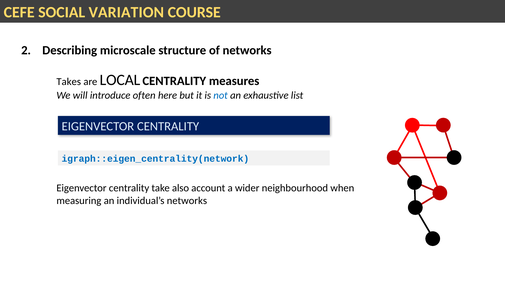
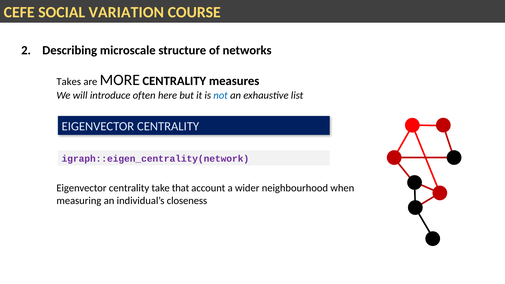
LOCAL: LOCAL -> MORE (120, 80)
igraph::eigen_centrality(network colour: blue -> purple (155, 159)
also: also -> that (181, 188)
individual’s networks: networks -> closeness (187, 201)
